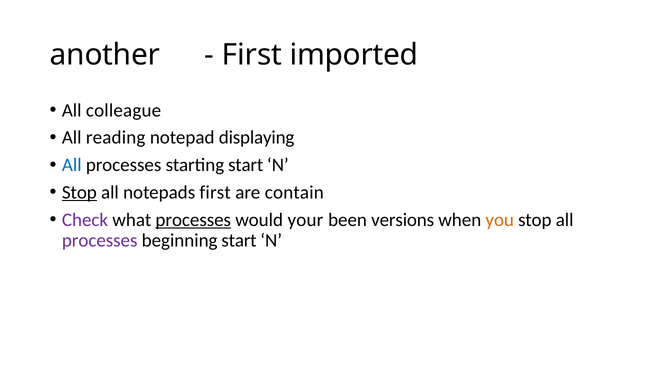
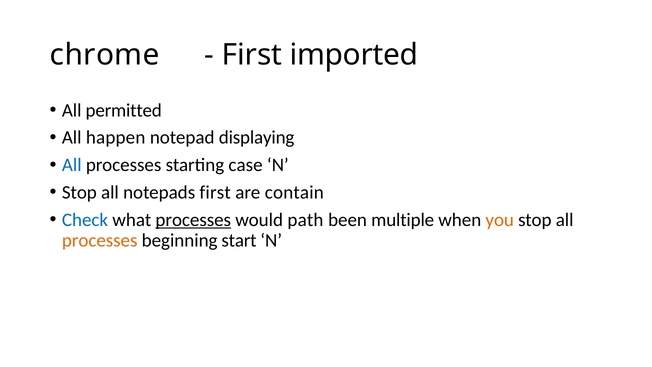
another: another -> chrome (105, 55)
colleague: colleague -> permitted (124, 110)
reading: reading -> happen (116, 138)
starting start: start -> case (246, 165)
Stop underline: present -> none (79, 192)
Check colour: purple -> blue (85, 220)
your: your -> path (305, 220)
versions: versions -> multiple (403, 220)
processes colour: purple -> orange (100, 240)
